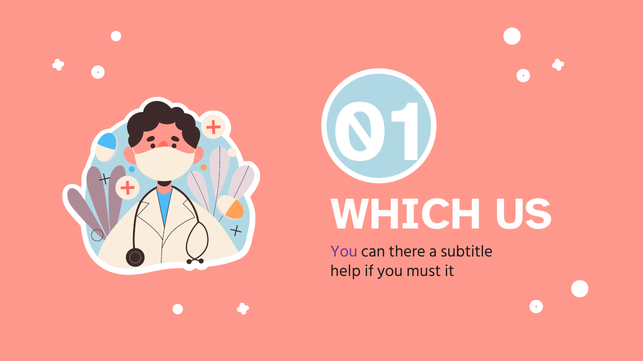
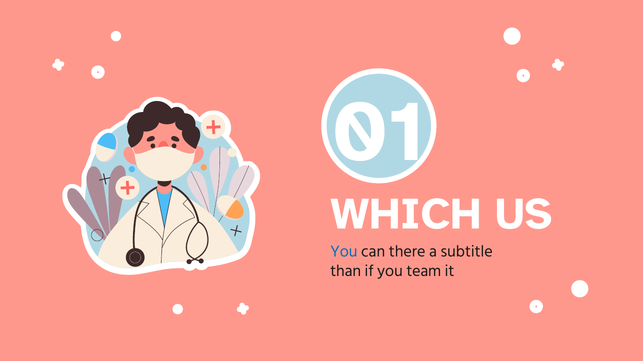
You colour: purple -> blue (344, 252)
help: help -> than (346, 271)
must: must -> team (424, 271)
